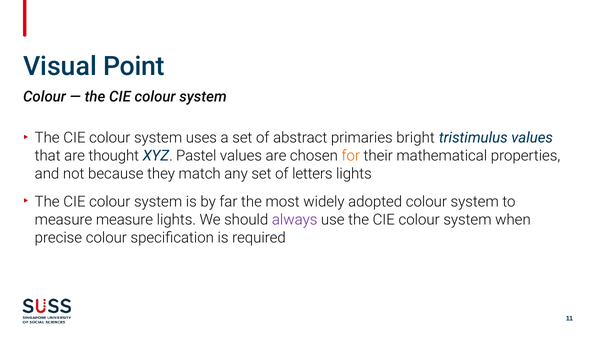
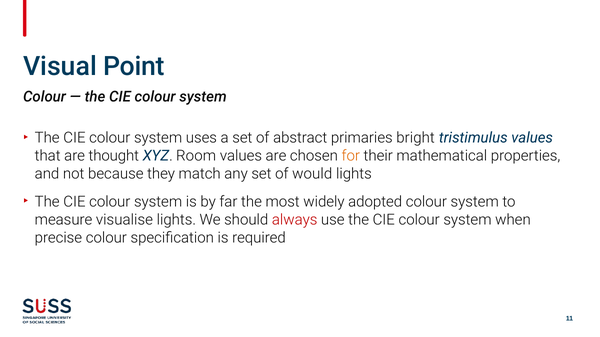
Pastel: Pastel -> Room (196, 156)
letters: letters -> would (312, 174)
measure measure: measure -> visualise (124, 220)
always colour: purple -> red (295, 220)
